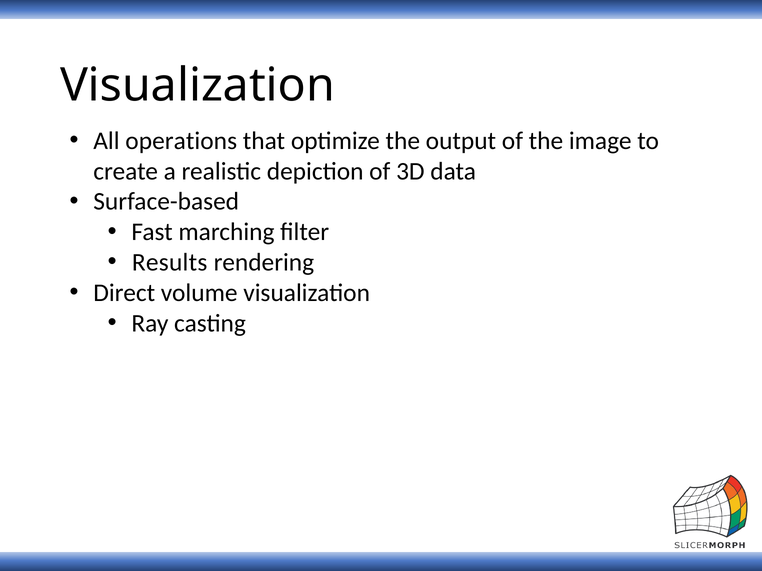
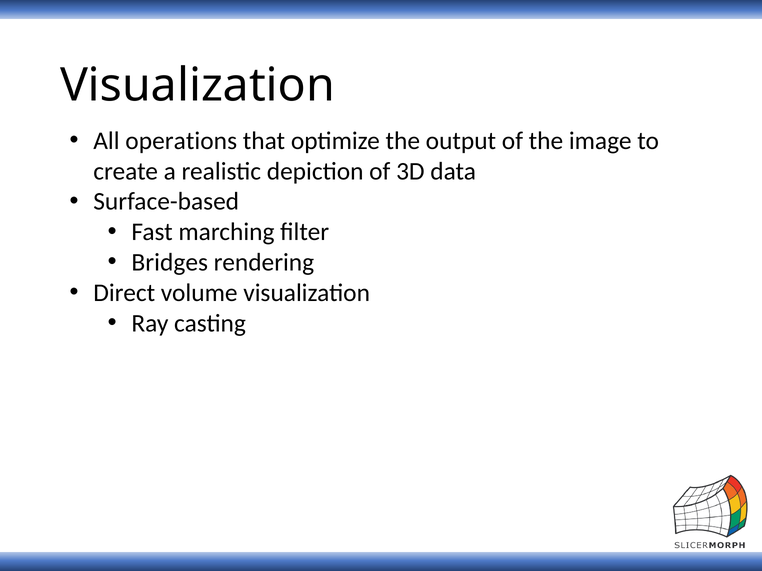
Results: Results -> Bridges (170, 263)
